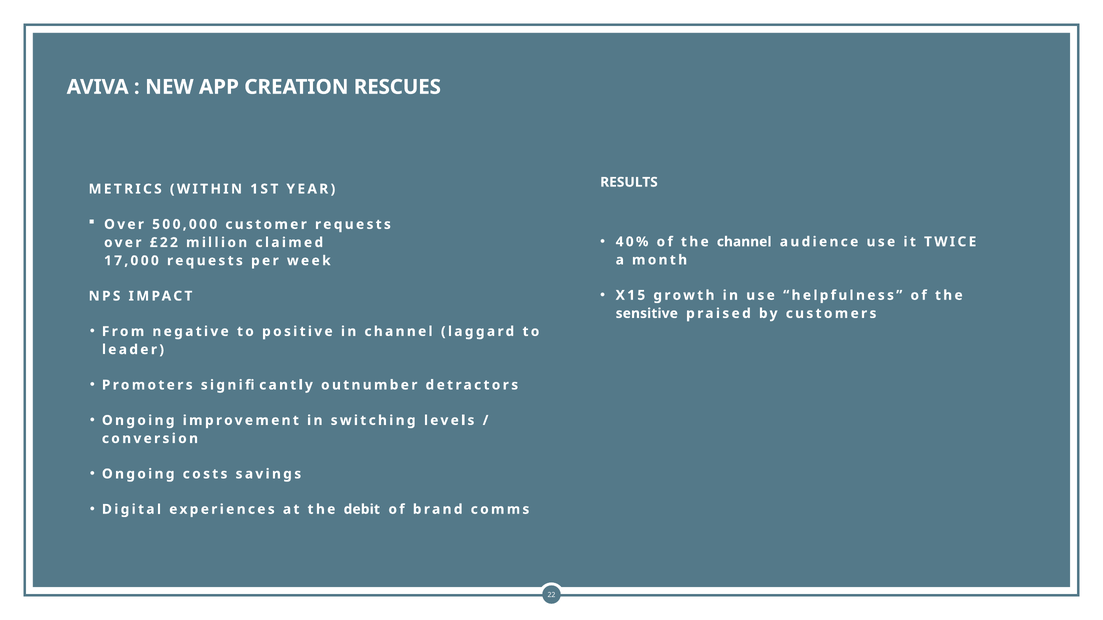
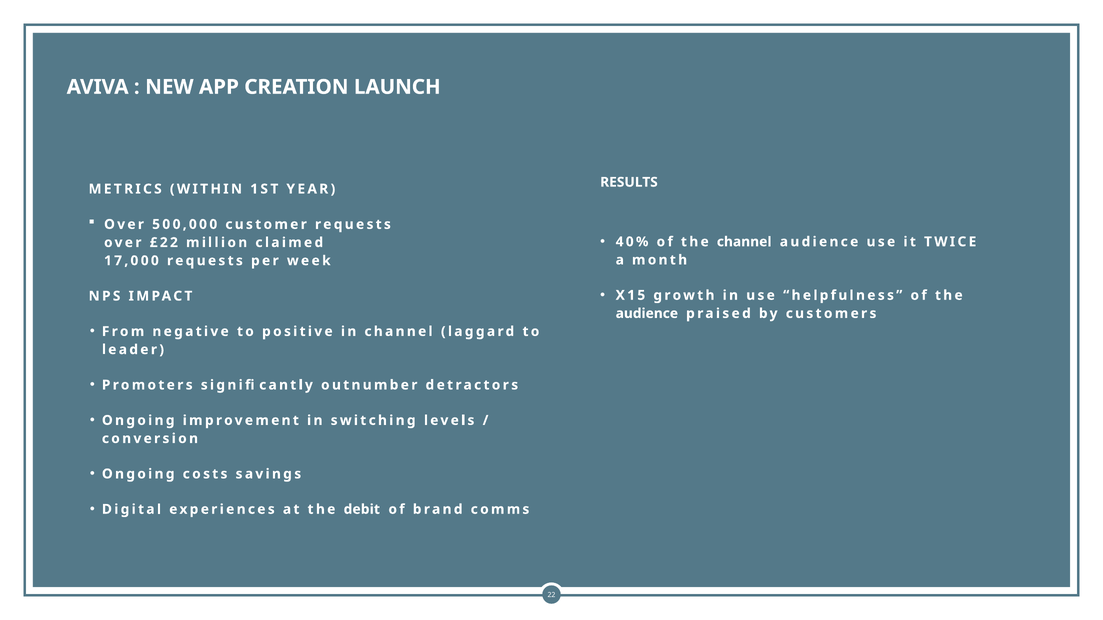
RESCUES: RESCUES -> LAUNCH (397, 87)
sensitive: sensitive -> audience (647, 314)
